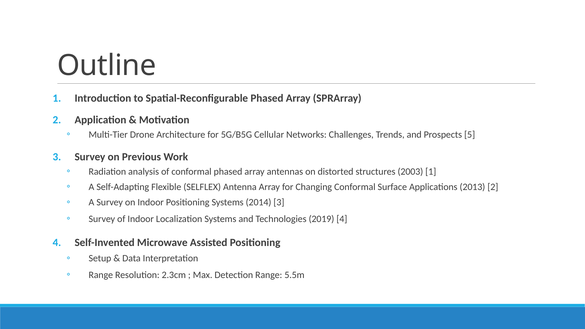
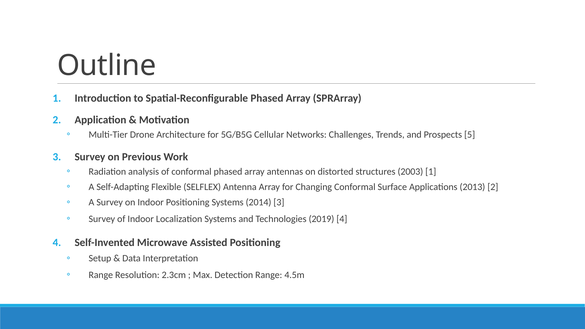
5.5m: 5.5m -> 4.5m (294, 275)
